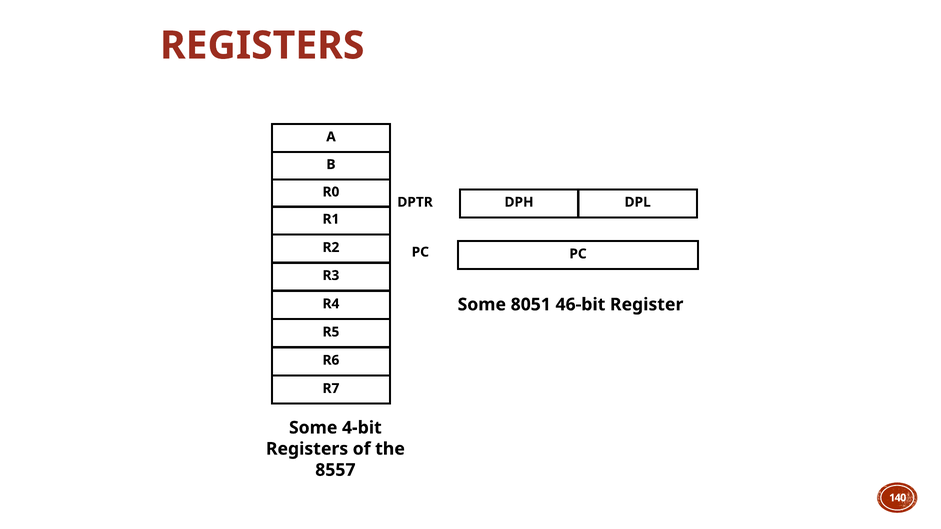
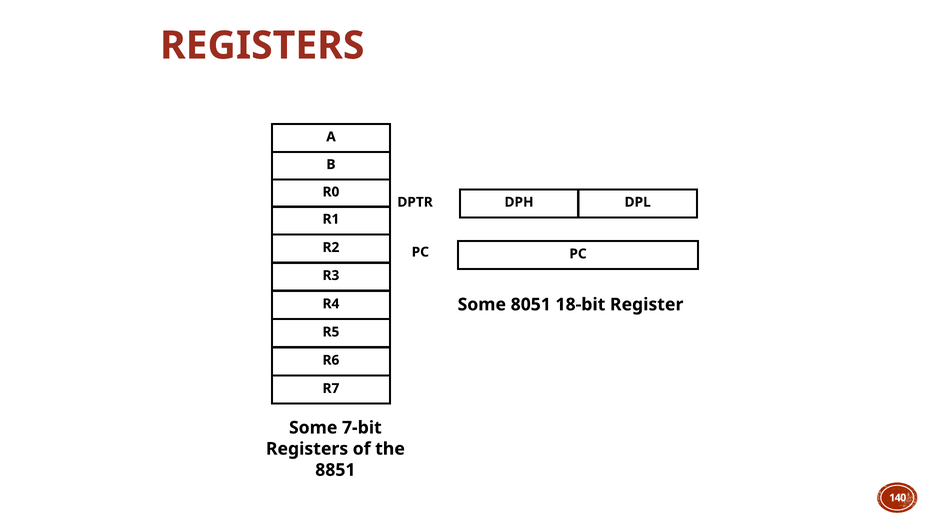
46-bit: 46-bit -> 18-bit (580, 305)
4-bit: 4-bit -> 7-bit (362, 428)
8557: 8557 -> 8851 (335, 470)
